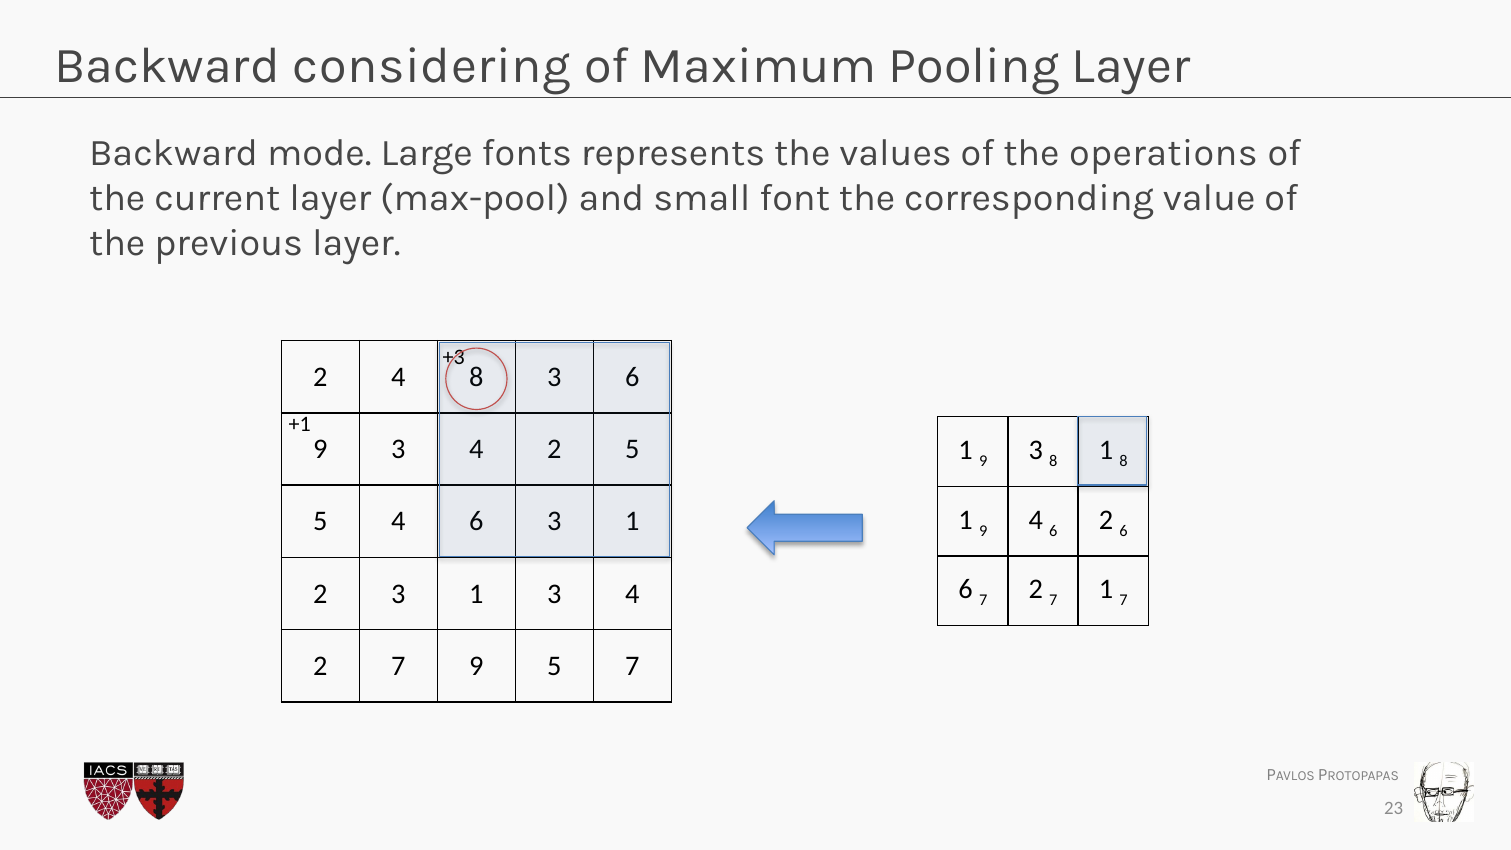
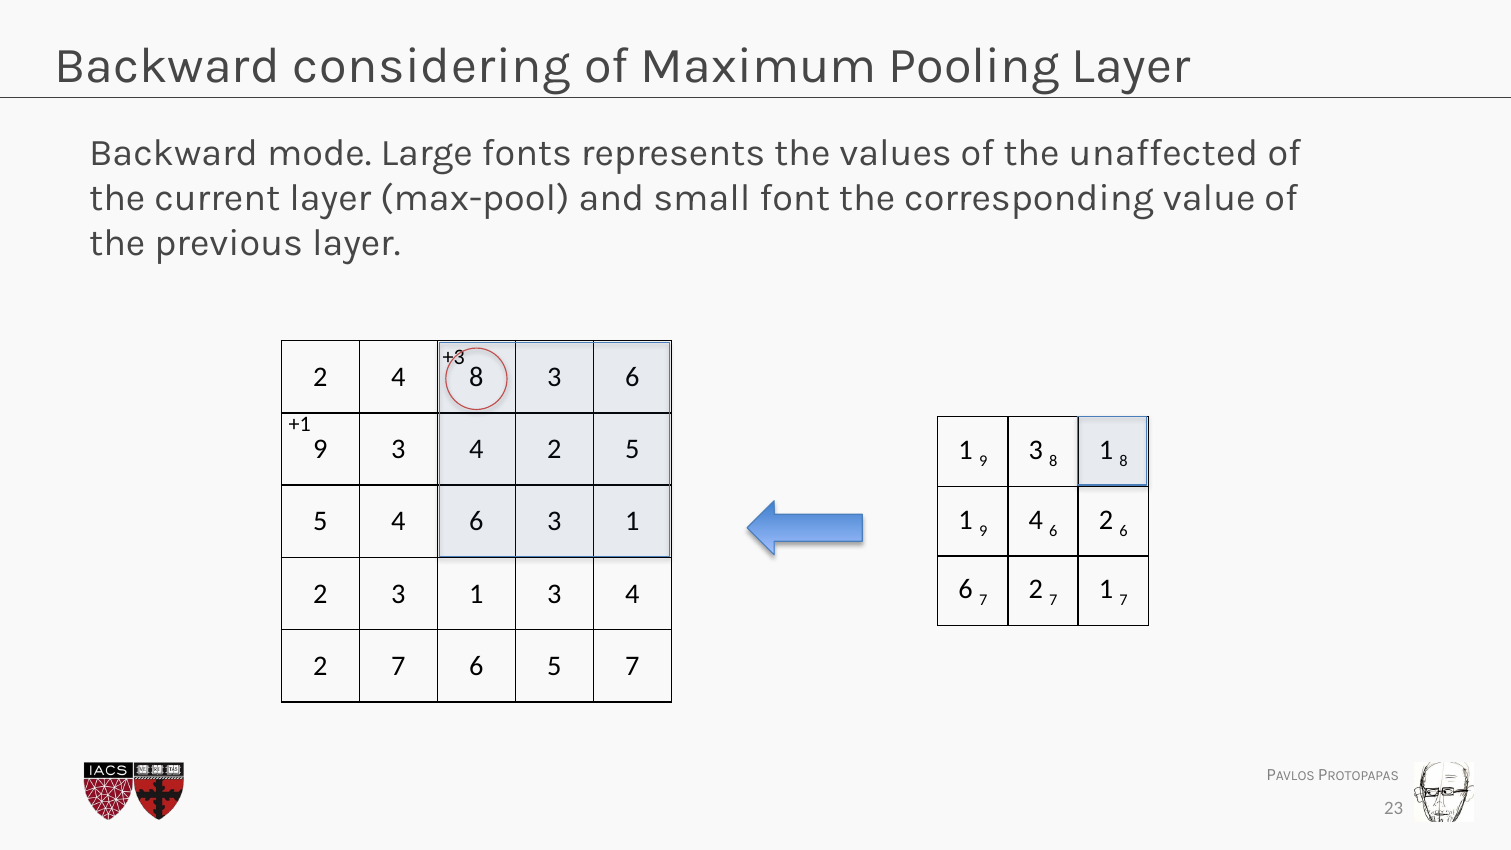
operations: operations -> unaffected (1163, 153)
7 9: 9 -> 6 (476, 666)
